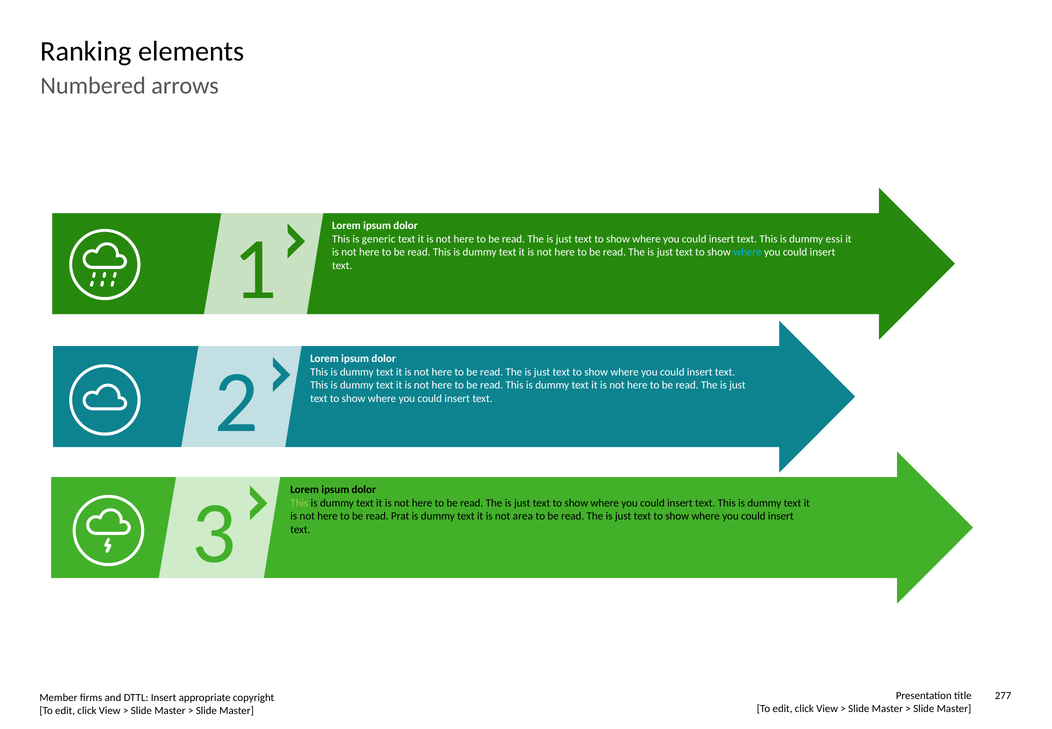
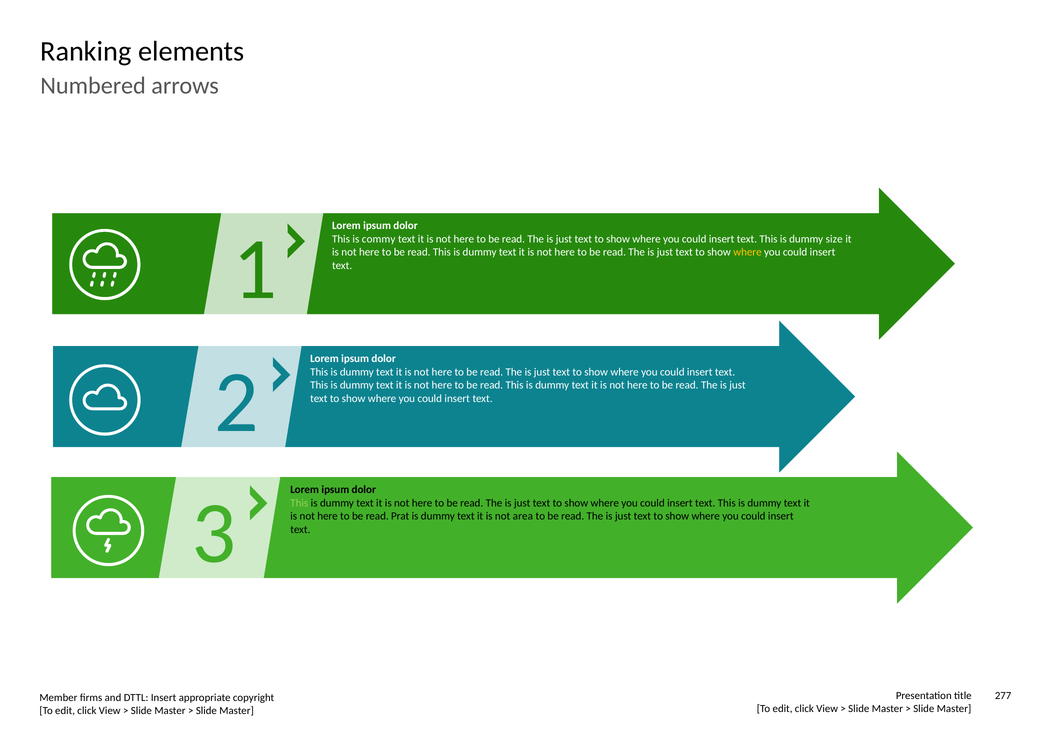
generic: generic -> commy (379, 239)
essi: essi -> size (834, 239)
where colour: light blue -> yellow (747, 252)
